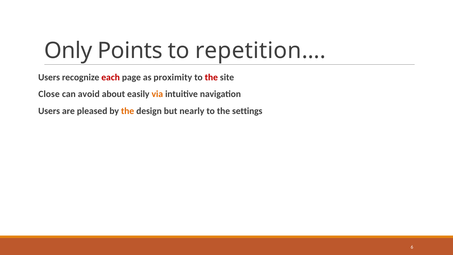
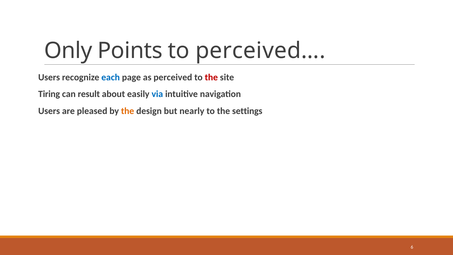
repetition…: repetition… -> perceived… (260, 51)
each colour: red -> blue (111, 77)
proximity: proximity -> perceived (173, 77)
Close: Close -> Tiring (49, 94)
avoid: avoid -> result (89, 94)
via colour: orange -> blue (157, 94)
